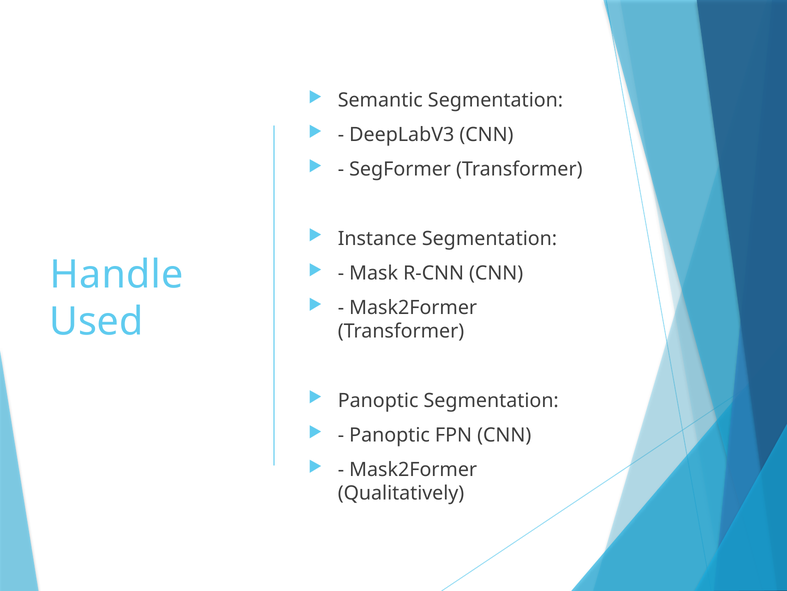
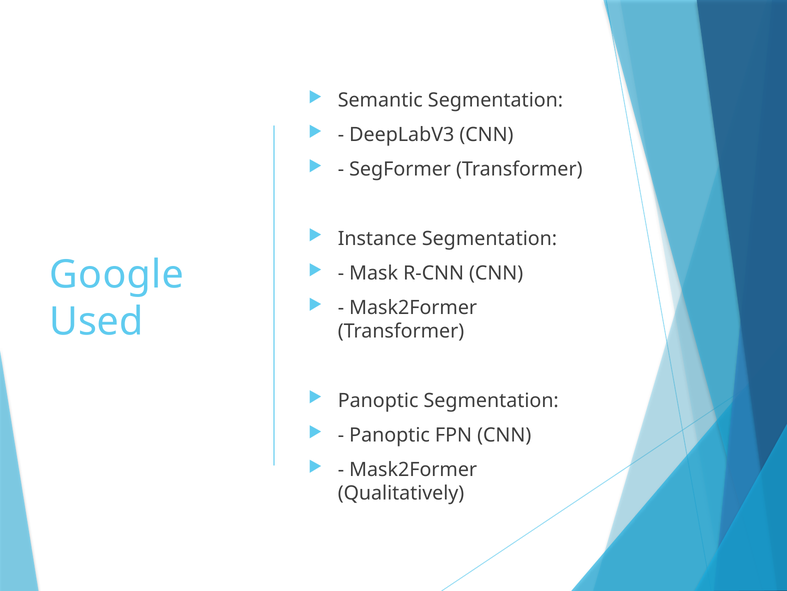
Handle: Handle -> Google (117, 274)
